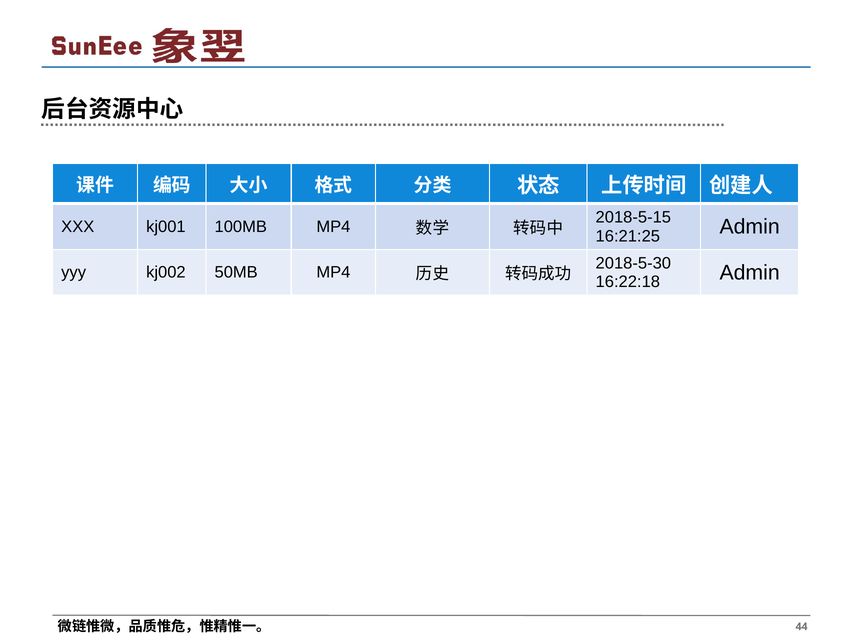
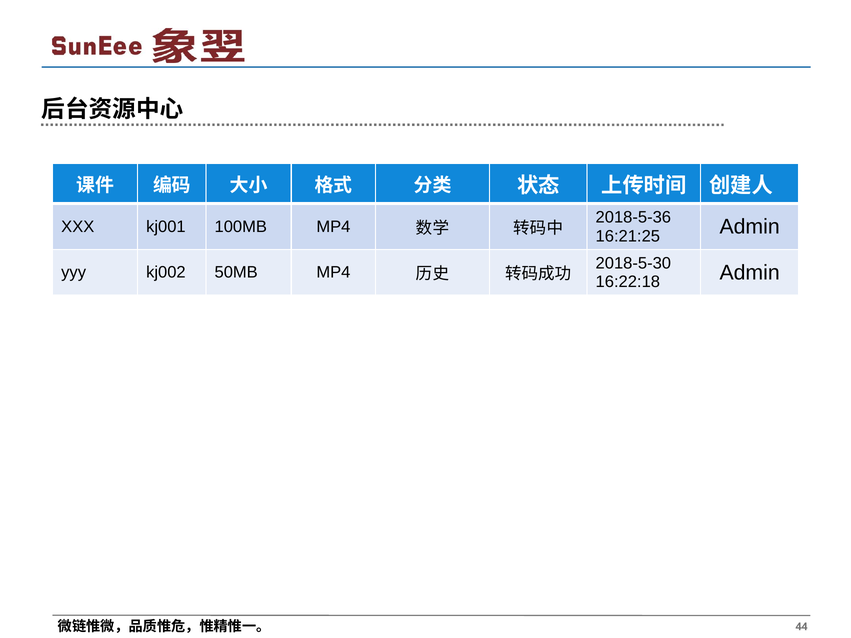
2018-5-15: 2018-5-15 -> 2018-5-36 (633, 218)
